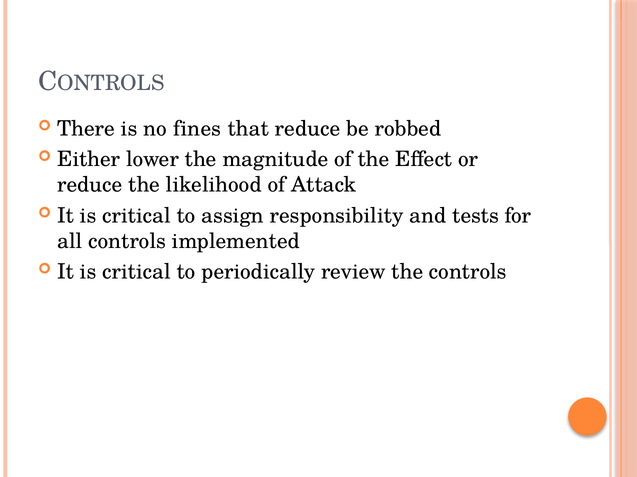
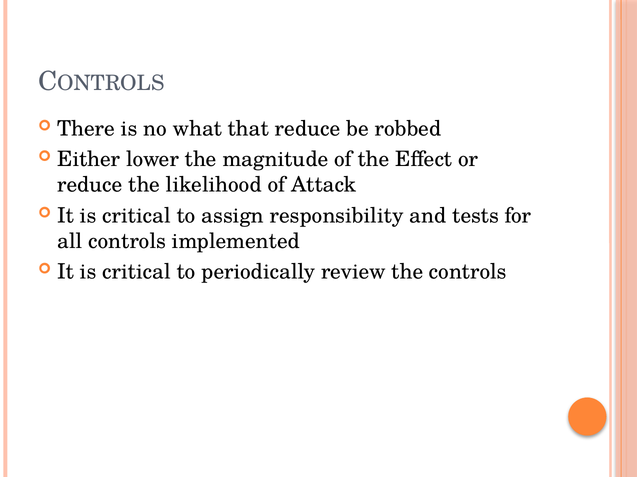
fines: fines -> what (197, 129)
